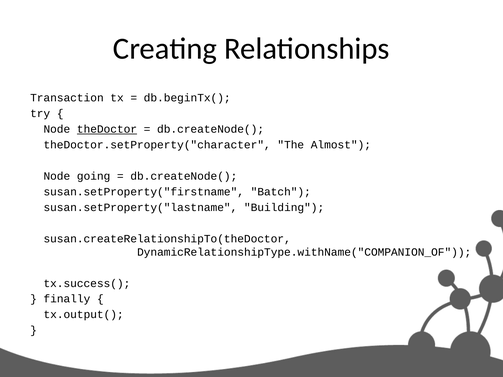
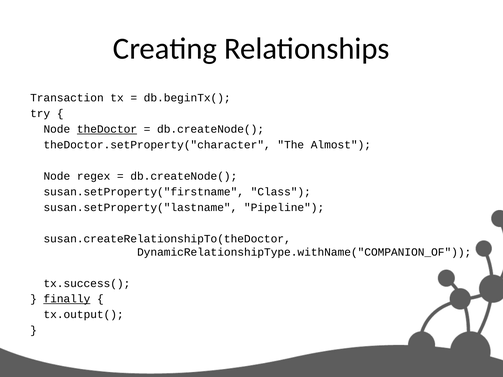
going: going -> regex (94, 176)
Batch: Batch -> Class (281, 192)
Building: Building -> Pipeline (284, 208)
finally underline: none -> present (67, 299)
